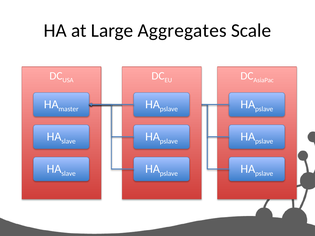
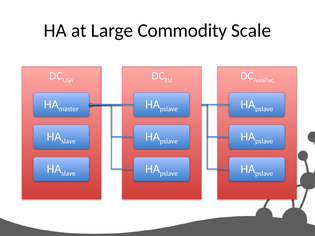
Aggregates: Aggregates -> Commodity (182, 30)
